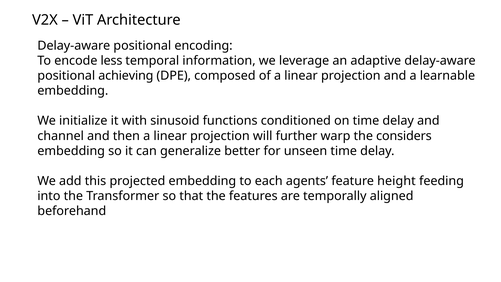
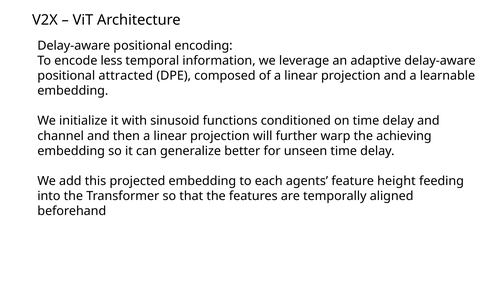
achieving: achieving -> attracted (126, 76)
considers: considers -> achieving (404, 136)
